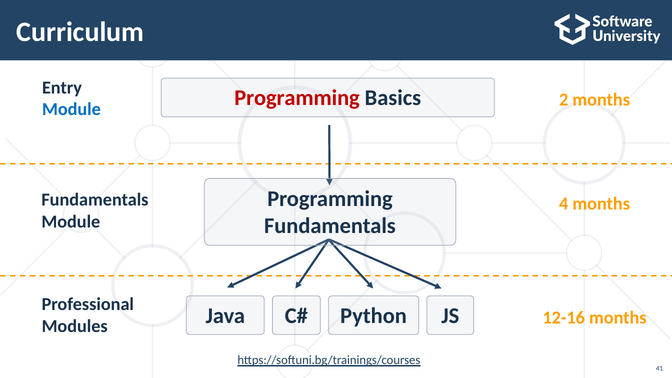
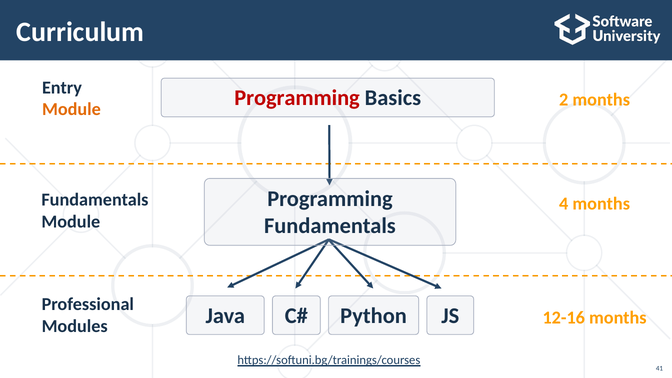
Module colour: blue -> orange (71, 109)
